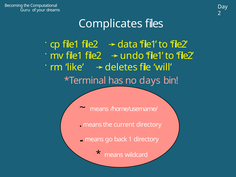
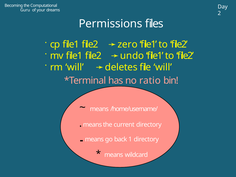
Complicates: Complicates -> Permissions (110, 24)
data: data -> zero (128, 44)
rm like: like -> will (75, 67)
days: days -> ratio (150, 81)
